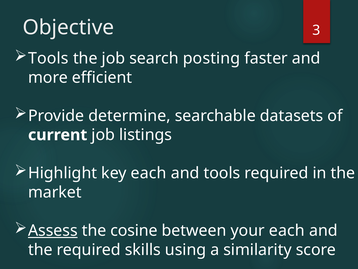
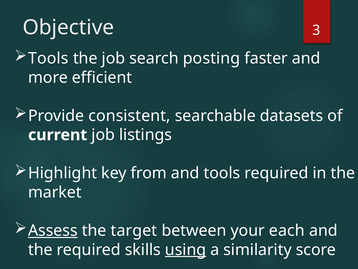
determine: determine -> consistent (129, 116)
key each: each -> from (149, 173)
cosine: cosine -> target (134, 230)
using underline: none -> present (186, 249)
